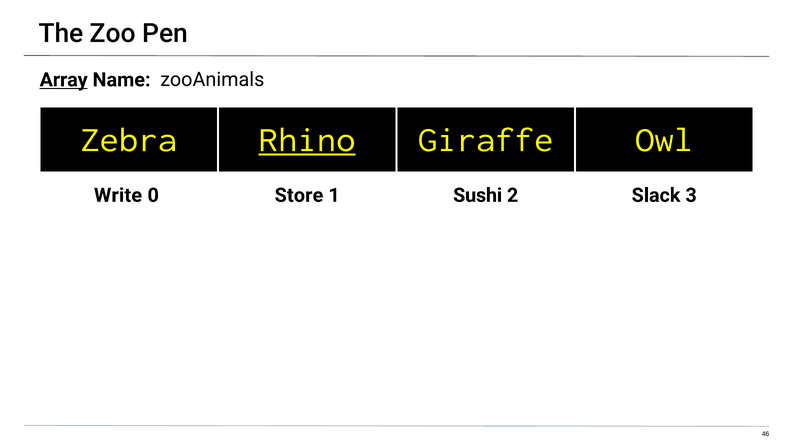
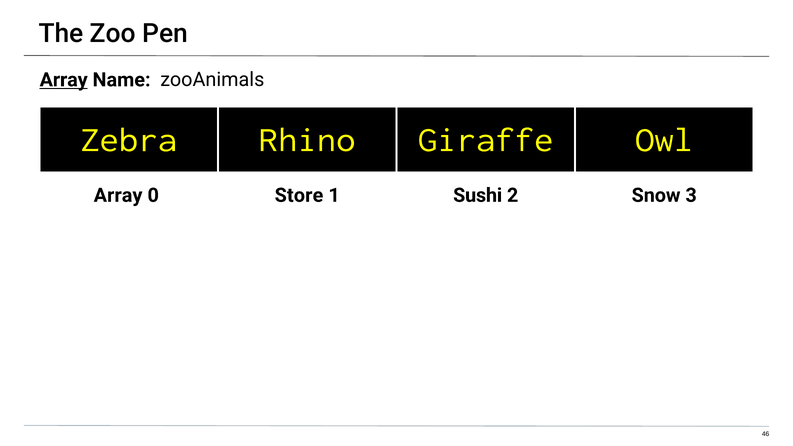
Rhino underline: present -> none (307, 140)
Write: Write -> Array (118, 195)
Slack: Slack -> Snow (656, 195)
